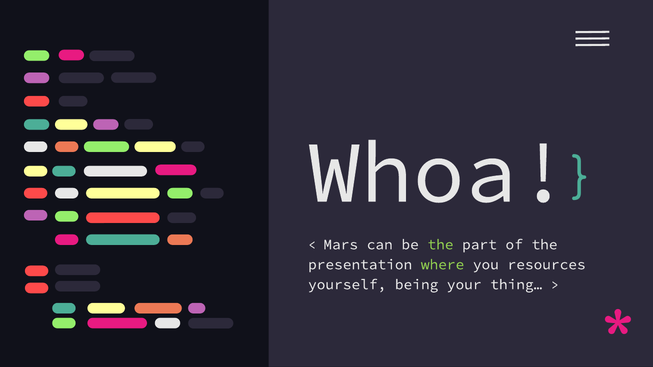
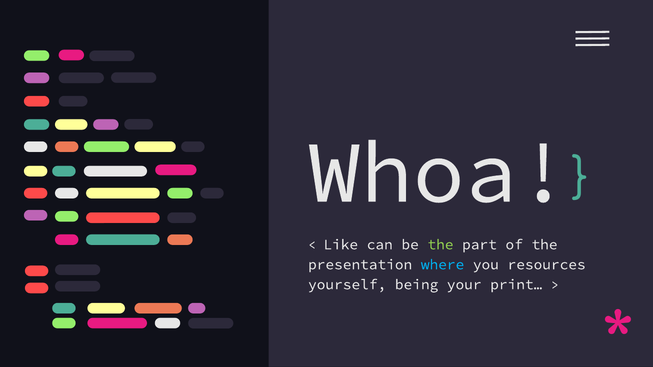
Mars: Mars -> Like (341, 245)
where colour: light green -> light blue (443, 265)
thing…: thing… -> print… (516, 285)
